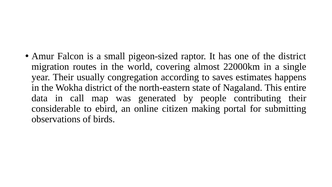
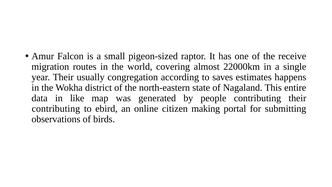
the district: district -> receive (292, 56)
call: call -> like (77, 98)
considerable: considerable -> contributing (56, 108)
